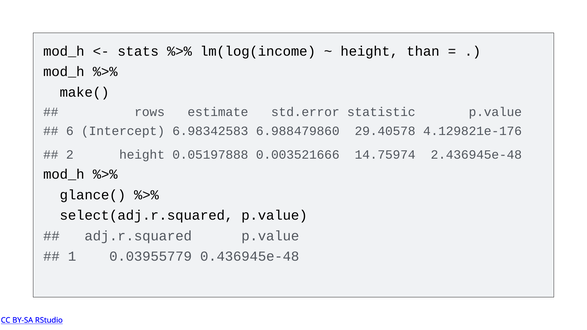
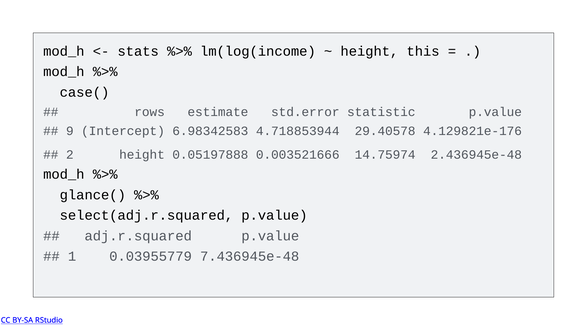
than: than -> this (423, 51)
make(: make( -> case( (85, 92)
6: 6 -> 9 (70, 131)
6.988479860: 6.988479860 -> 4.718853944 (298, 131)
0.436945e-48: 0.436945e-48 -> 7.436945e-48 (250, 256)
